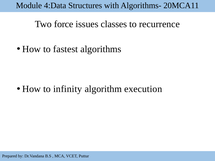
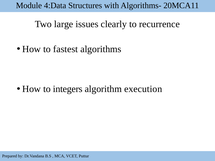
force: force -> large (64, 24)
classes: classes -> clearly (114, 24)
infinity: infinity -> integers (68, 89)
